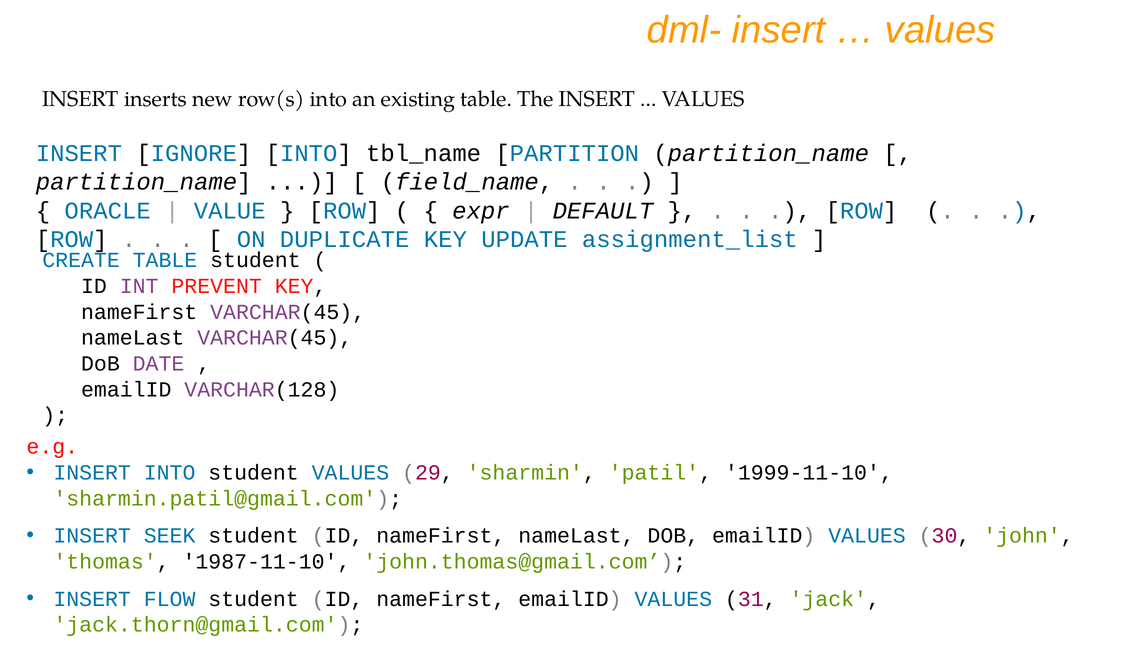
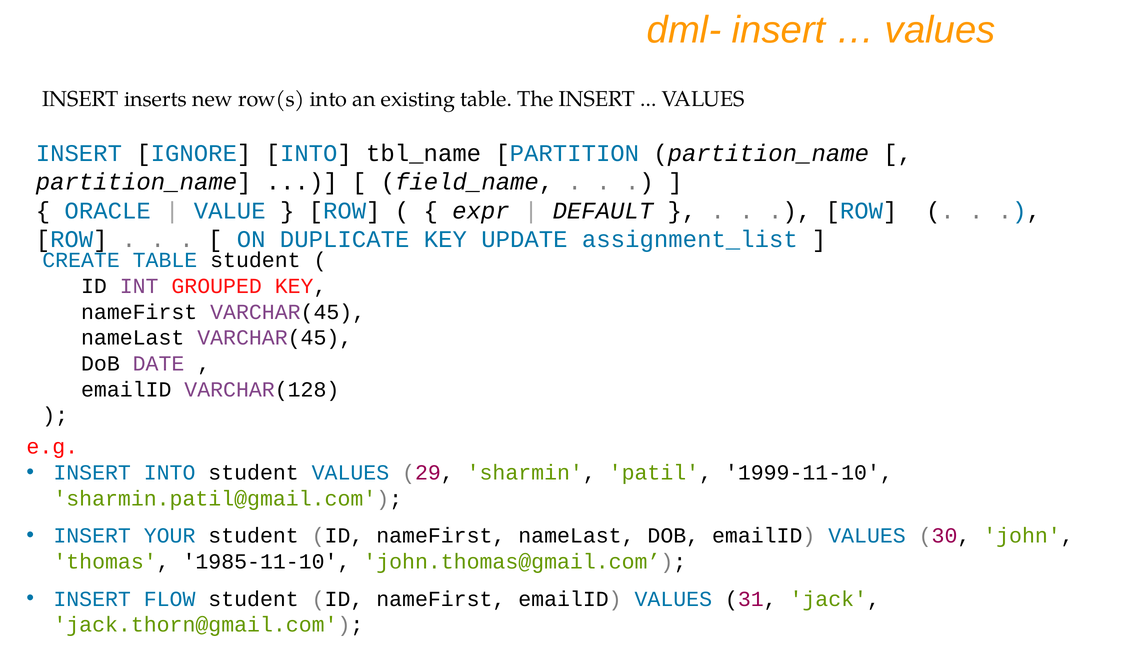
PREVENT: PREVENT -> GROUPED (217, 286)
SEEK: SEEK -> YOUR (170, 536)
1987-11-10: 1987-11-10 -> 1985-11-10 (266, 561)
